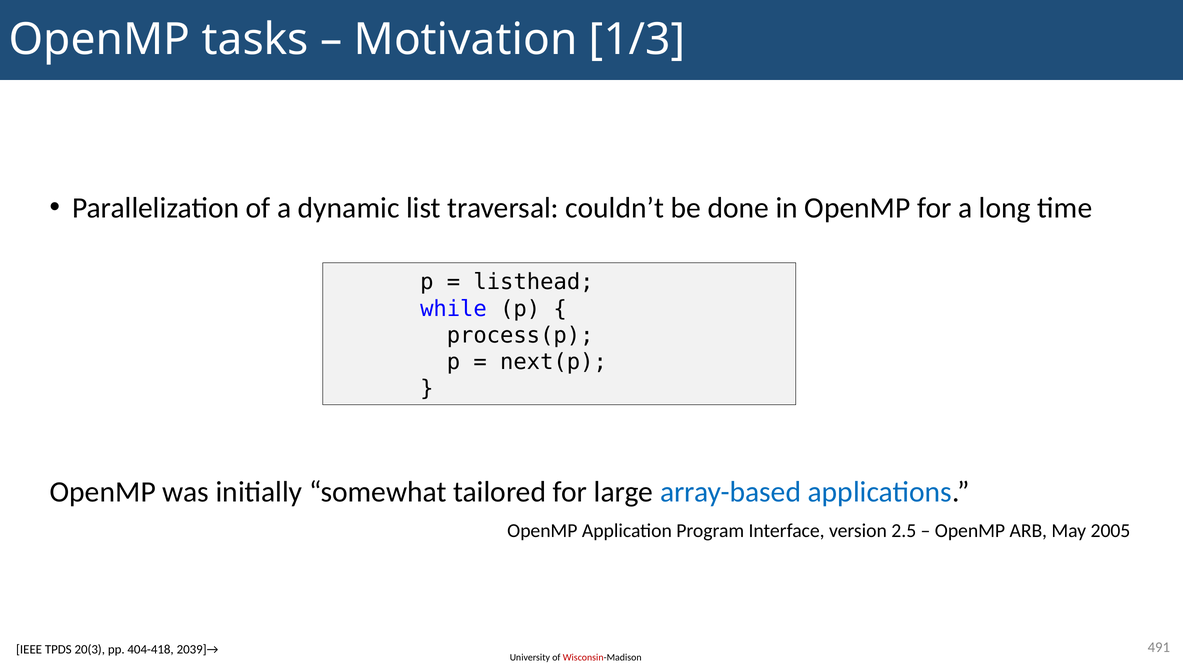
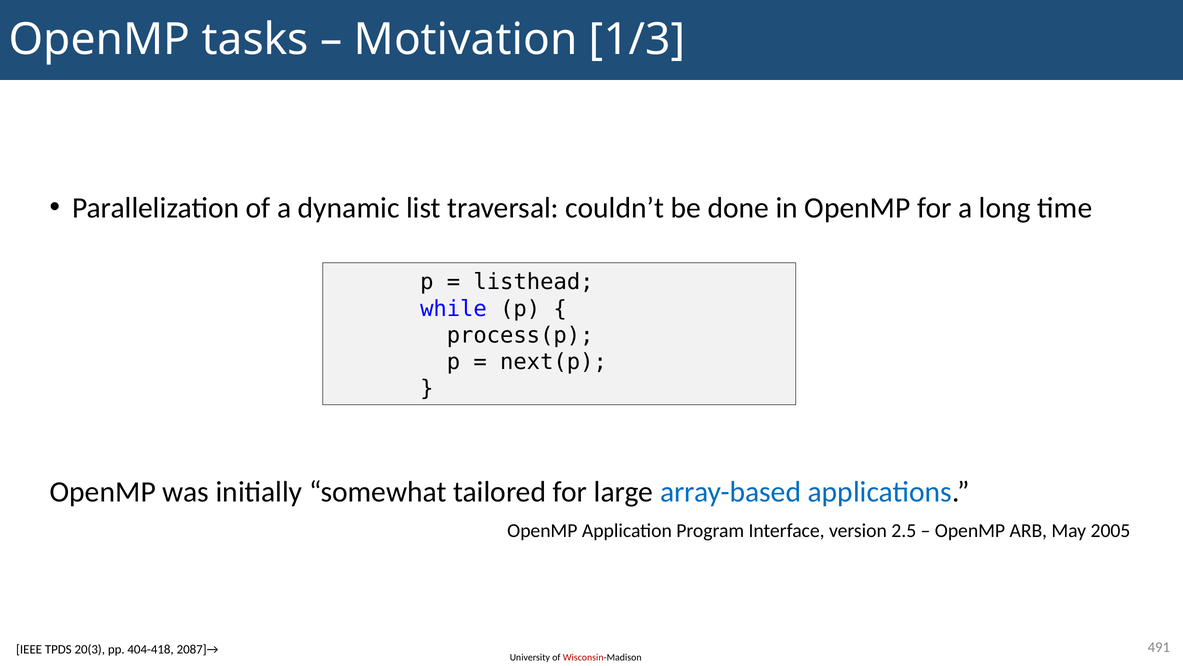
2039]→: 2039]→ -> 2087]→ (197, 649)
